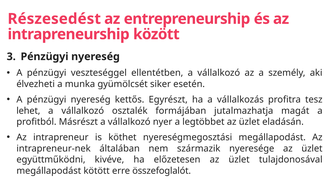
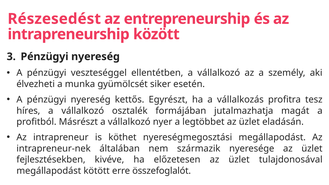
lehet: lehet -> híres (28, 111)
együttműködni: együttműködni -> fejlesztésekben (51, 160)
